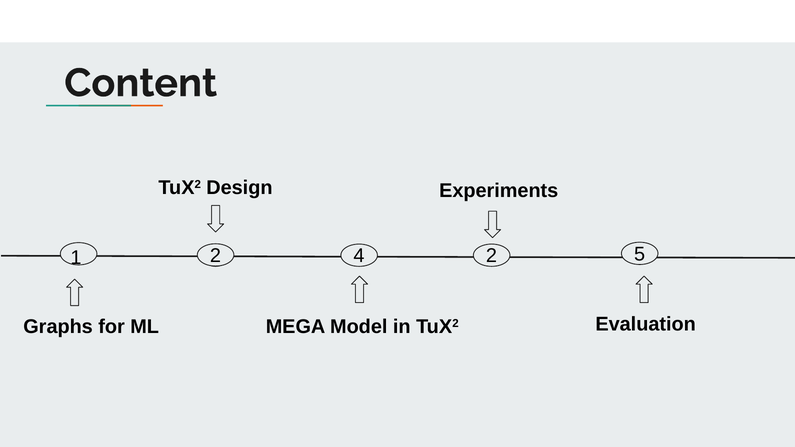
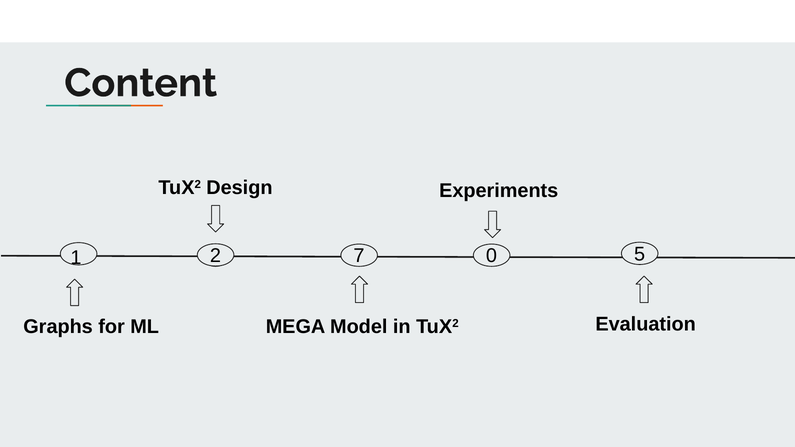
2: 2 -> 0 (492, 256)
4: 4 -> 7 (359, 256)
